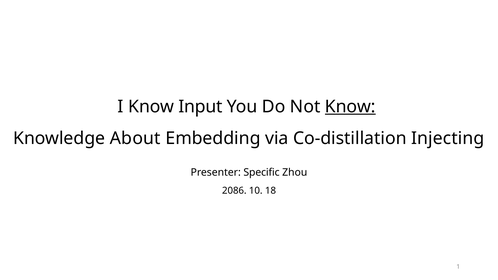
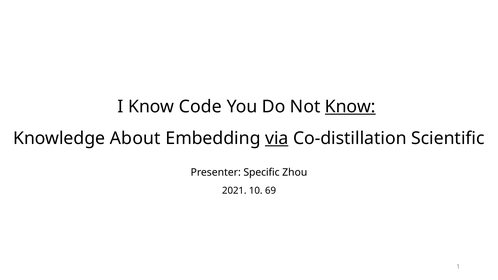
Input: Input -> Code (200, 107)
via underline: none -> present (277, 138)
Injecting: Injecting -> Scientific (448, 138)
2086: 2086 -> 2021 (234, 191)
18: 18 -> 69 (271, 191)
